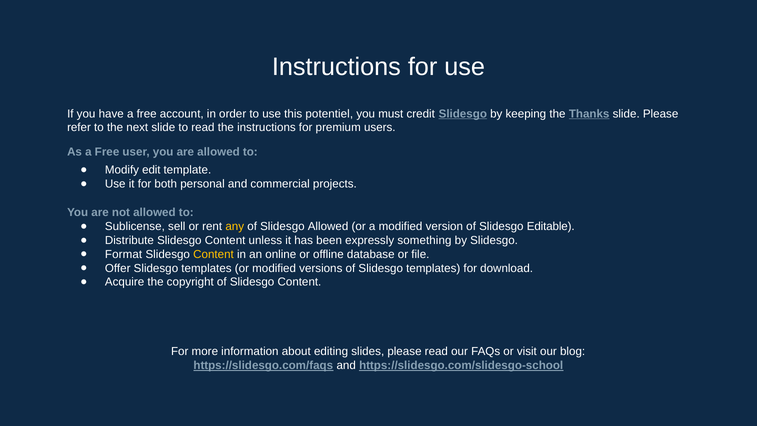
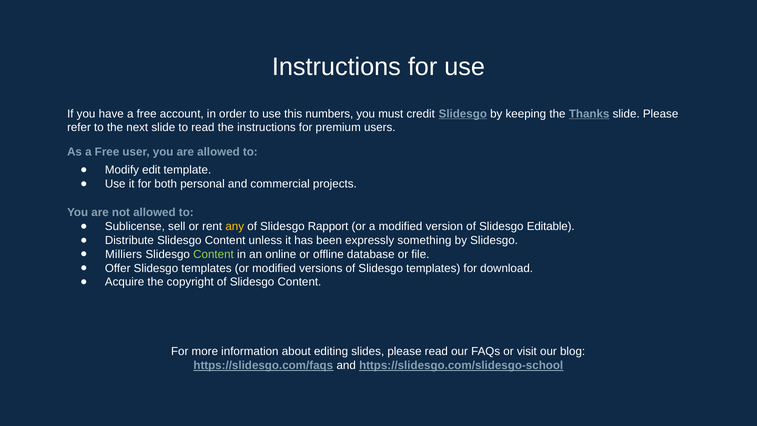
potentiel: potentiel -> numbers (329, 114)
Slidesgo Allowed: Allowed -> Rapport (328, 226)
Format: Format -> Milliers (124, 254)
Content colour: yellow -> light green (213, 254)
